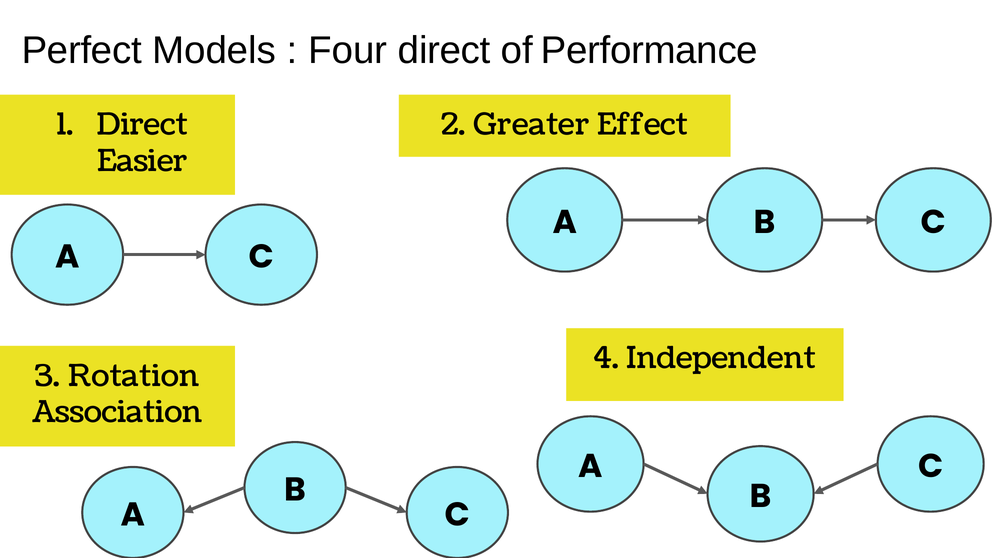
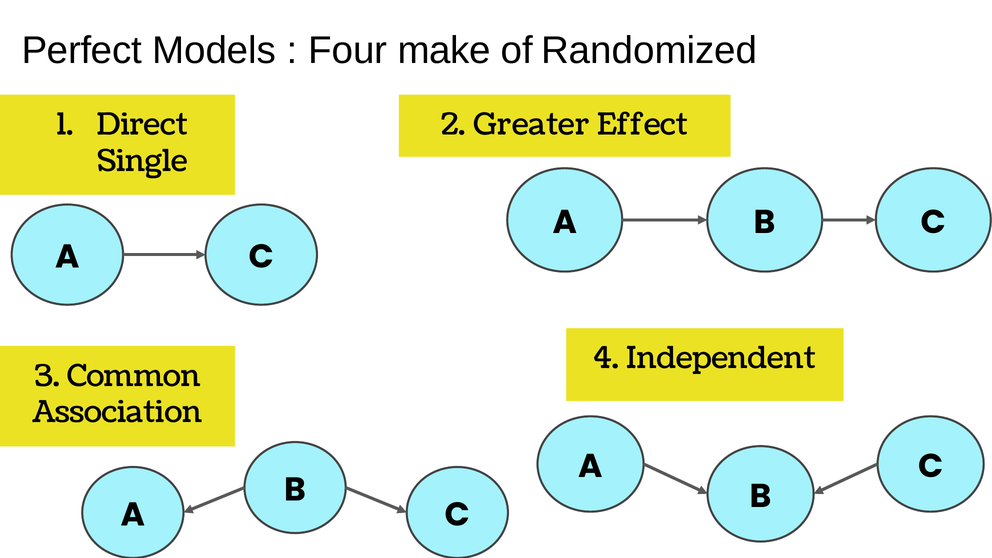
Four direct: direct -> make (444, 50)
Performance: Performance -> Randomized (649, 50)
Easier: Easier -> Single (142, 161)
Rotation: Rotation -> Common (134, 376)
